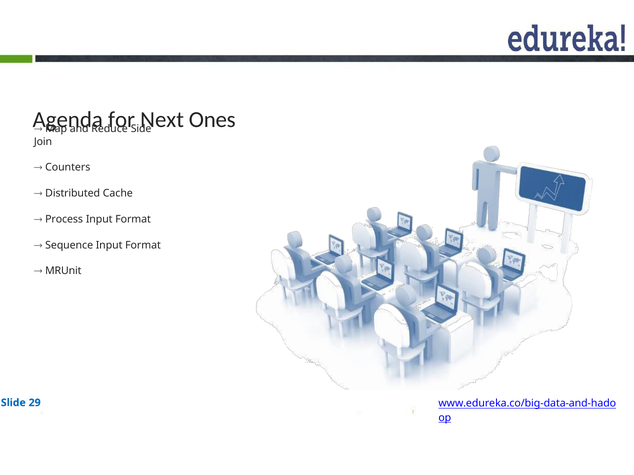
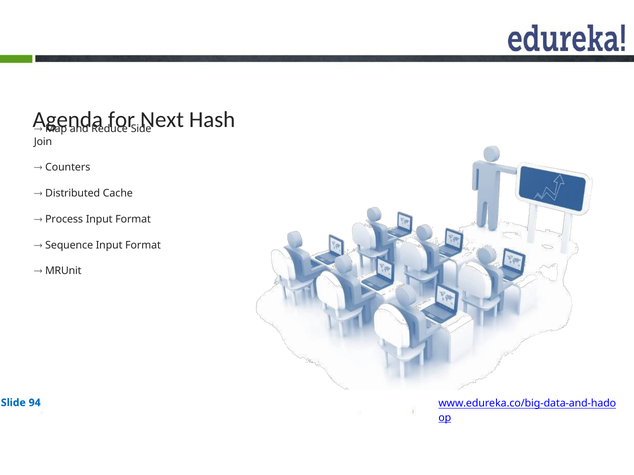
Ones: Ones -> Hash (212, 120)
29: 29 -> 94 (35, 403)
